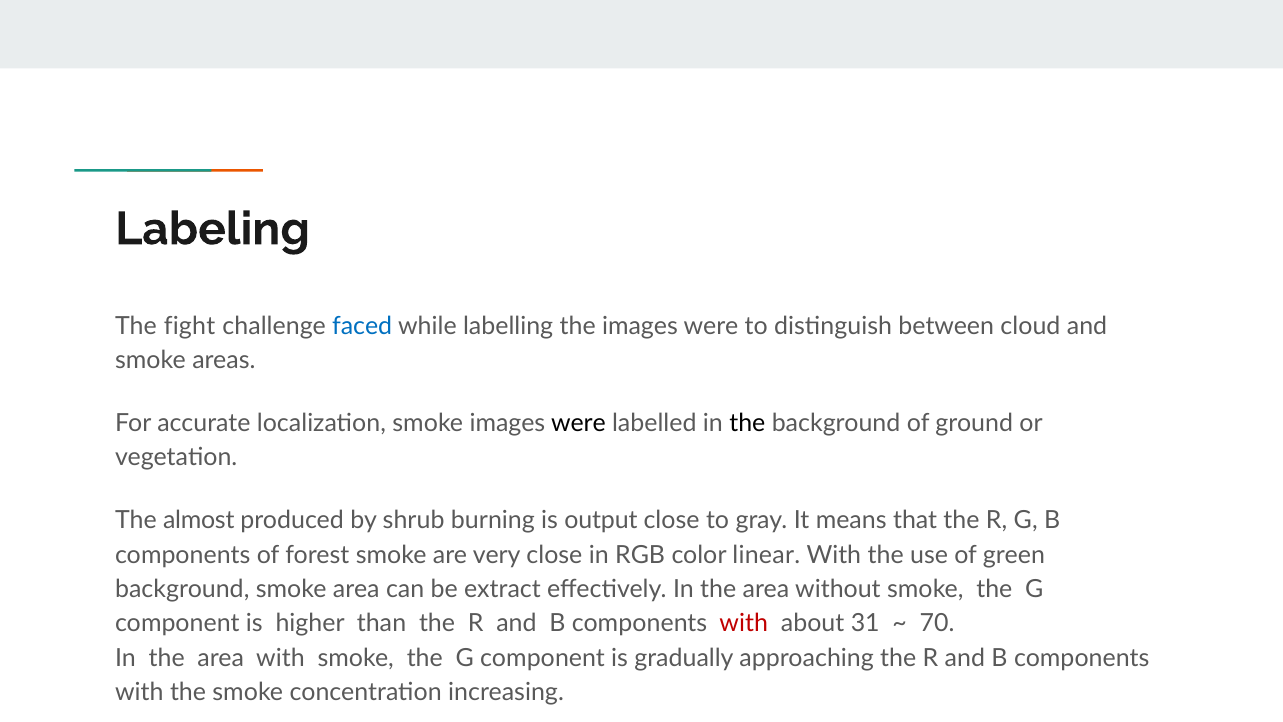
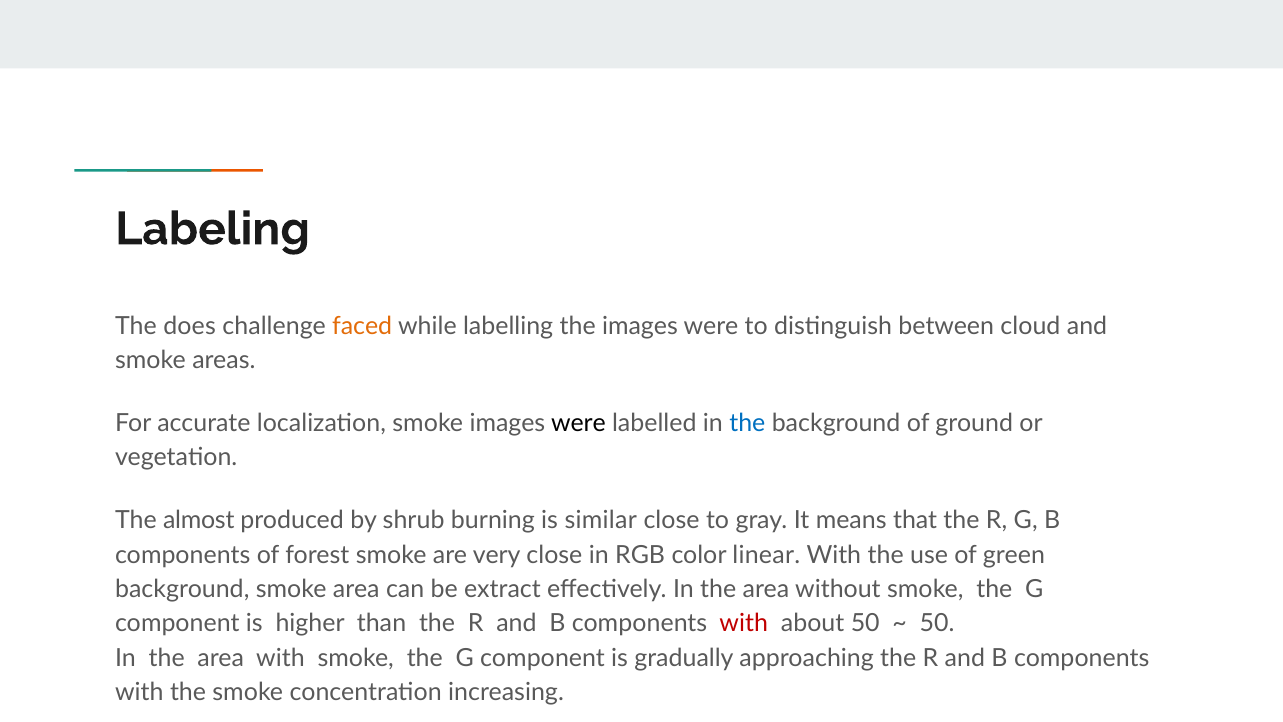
fight: fight -> does (190, 326)
faced colour: blue -> orange (362, 326)
the colour: black -> blue (747, 423)
output: output -> similar (601, 520)
about 31: 31 -> 50 (865, 623)
70: 70 -> 50 (937, 623)
